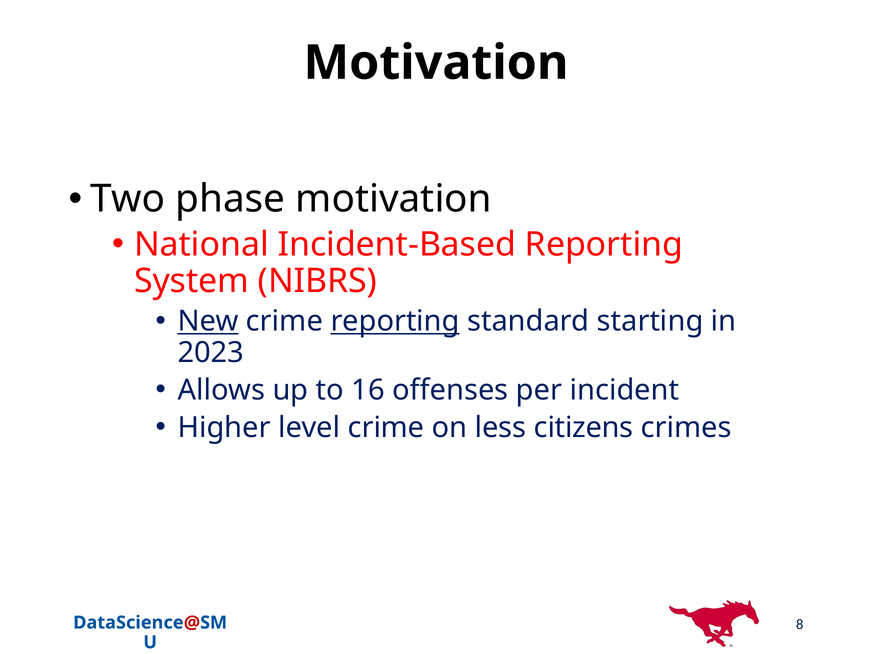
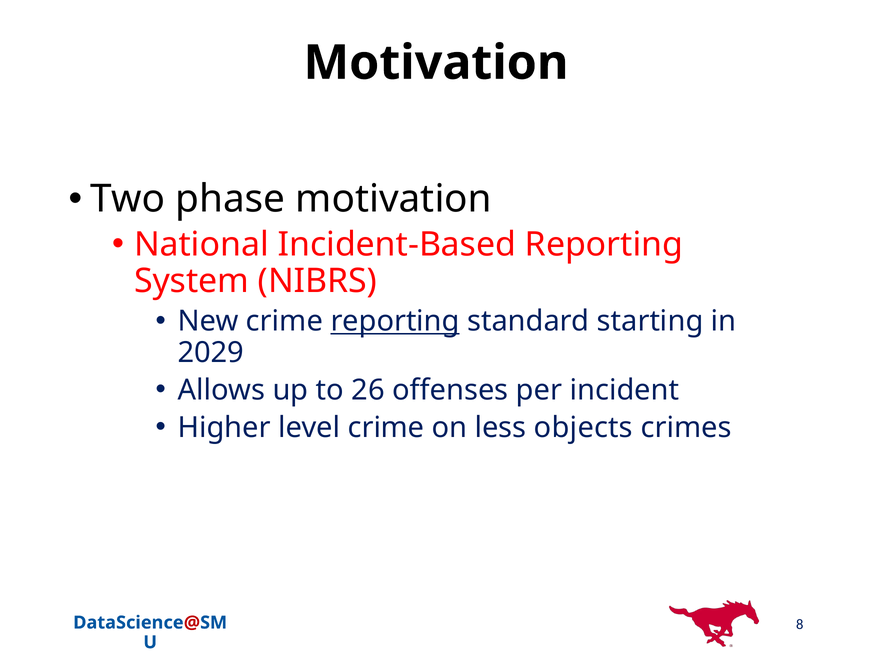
New underline: present -> none (208, 321)
2023: 2023 -> 2029 (211, 353)
16: 16 -> 26 (368, 390)
citizens: citizens -> objects (583, 427)
